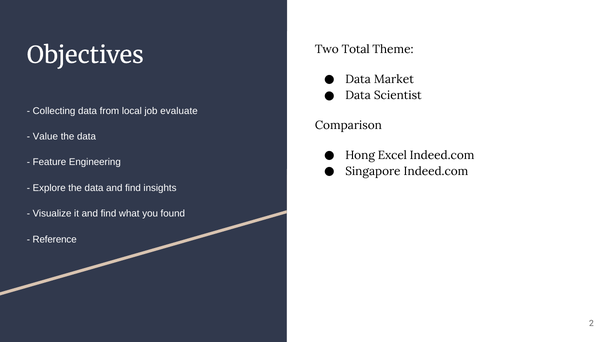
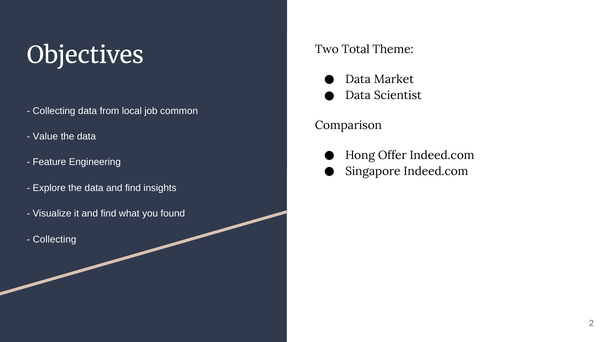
evaluate: evaluate -> common (179, 111)
Excel: Excel -> Offer (392, 155)
Reference: Reference -> Collecting (55, 239)
